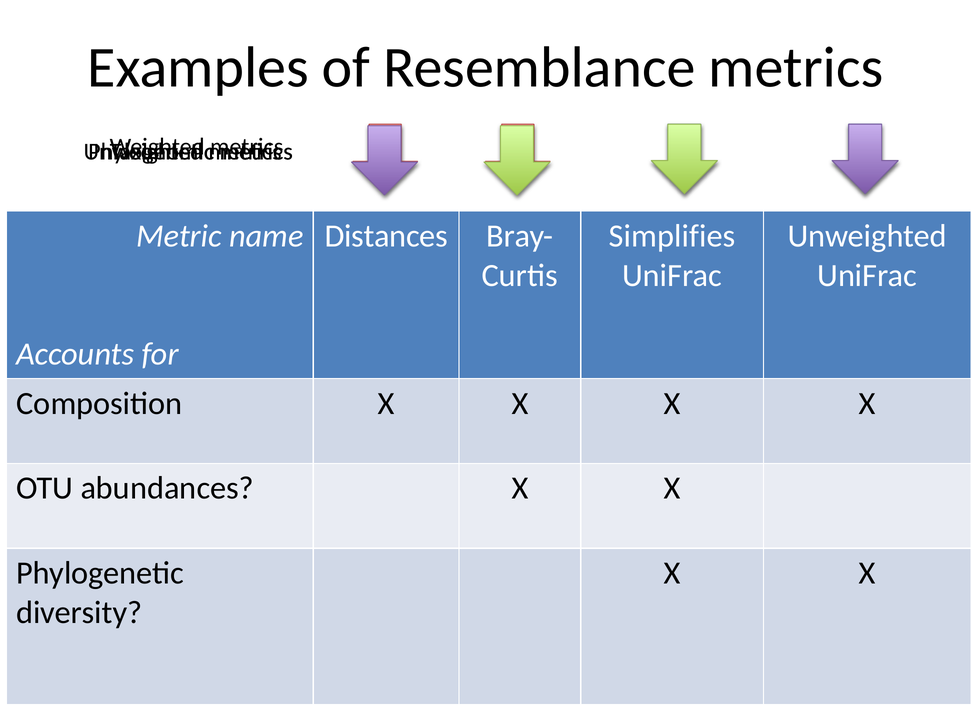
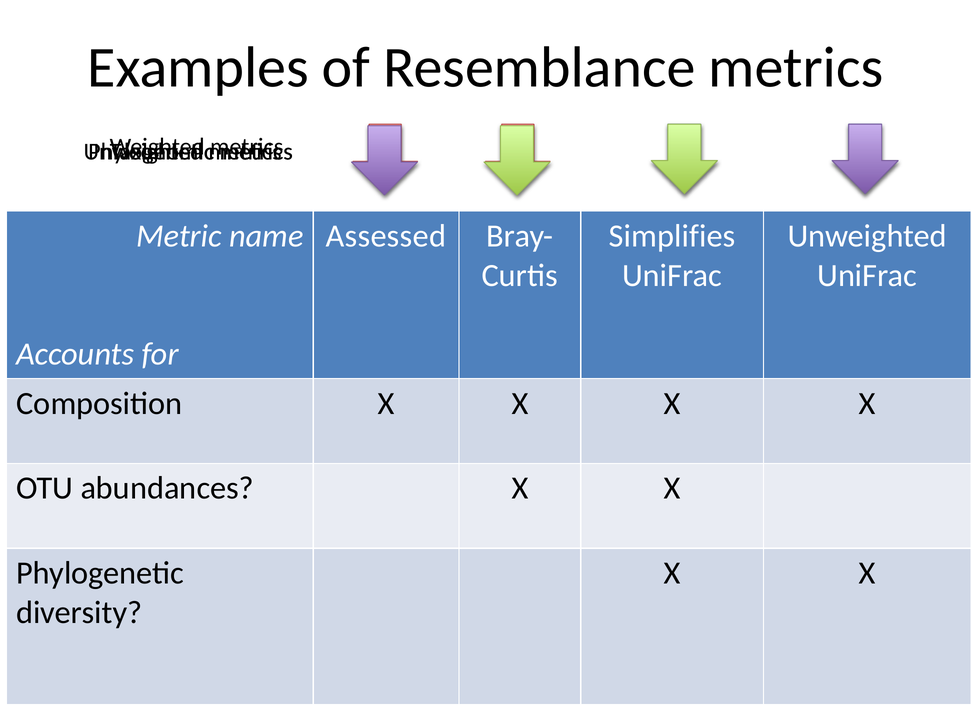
Distances: Distances -> Assessed (386, 236)
